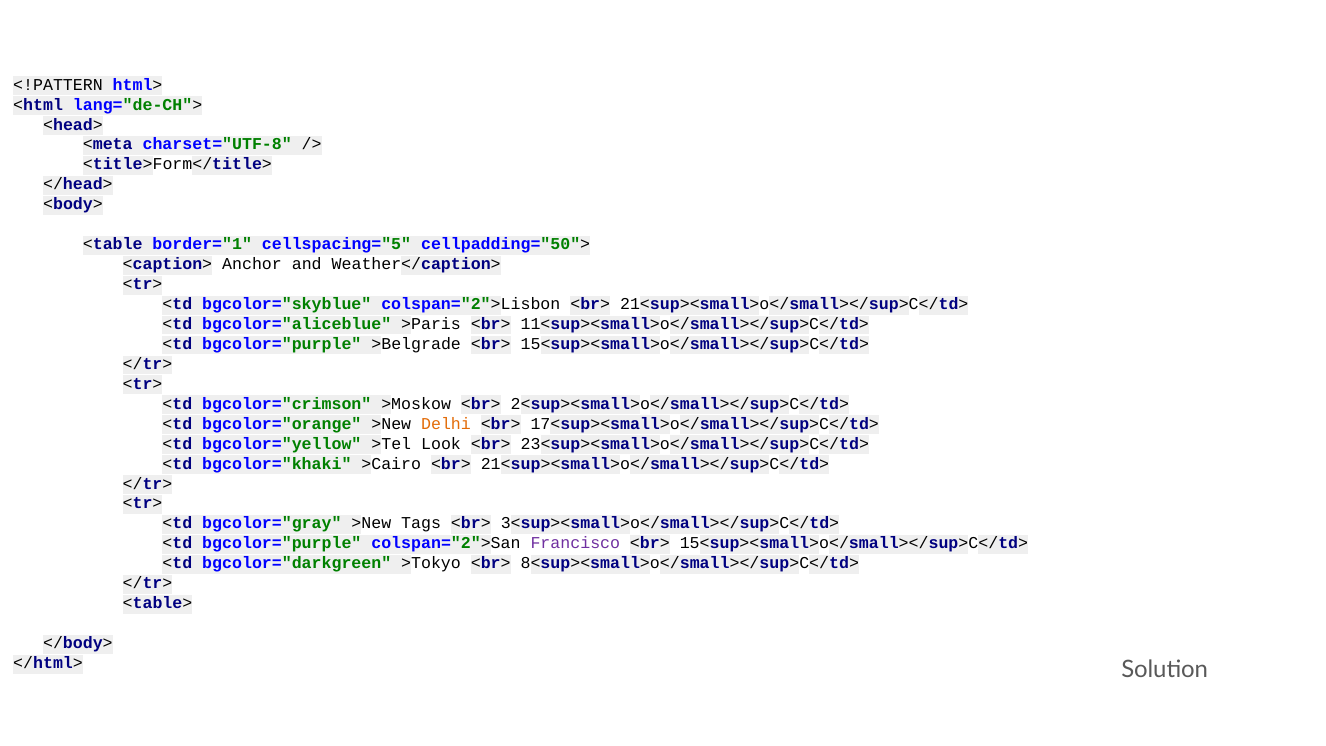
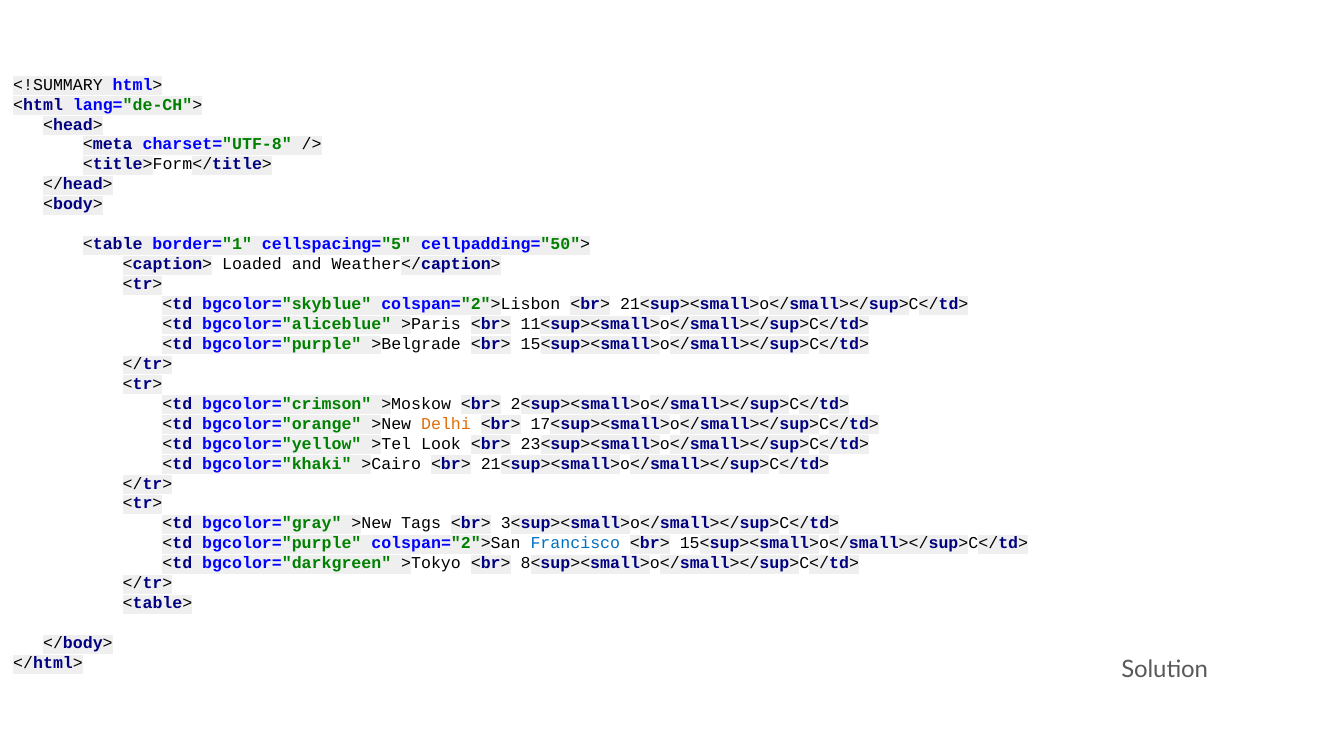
<!PATTERN: <!PATTERN -> <!SUMMARY (58, 85)
Anchor: Anchor -> Loaded (252, 264)
Francisco colour: purple -> blue (575, 543)
